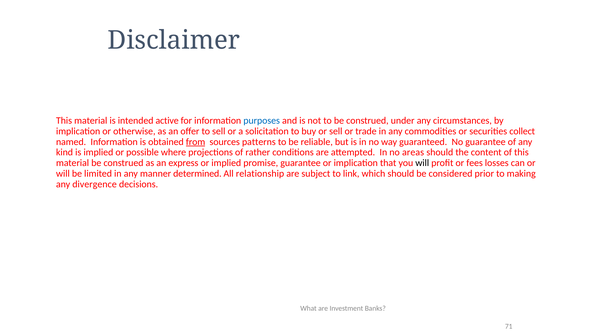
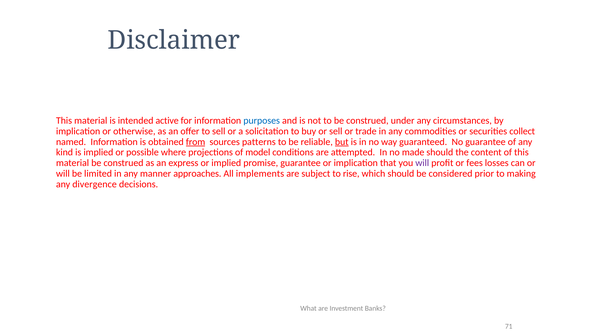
but underline: none -> present (342, 142)
rather: rather -> model (258, 152)
areas: areas -> made (413, 152)
will colour: black -> purple (422, 163)
determined: determined -> approaches (197, 174)
relationship: relationship -> implements (260, 174)
link: link -> rise (351, 174)
